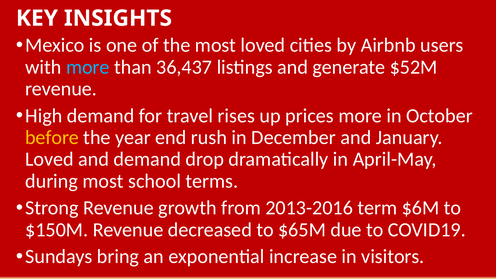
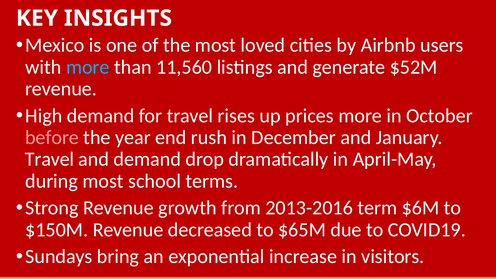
36,437: 36,437 -> 11,560 (184, 67)
before colour: yellow -> pink (52, 138)
Loved: Loved -> Travel (50, 159)
